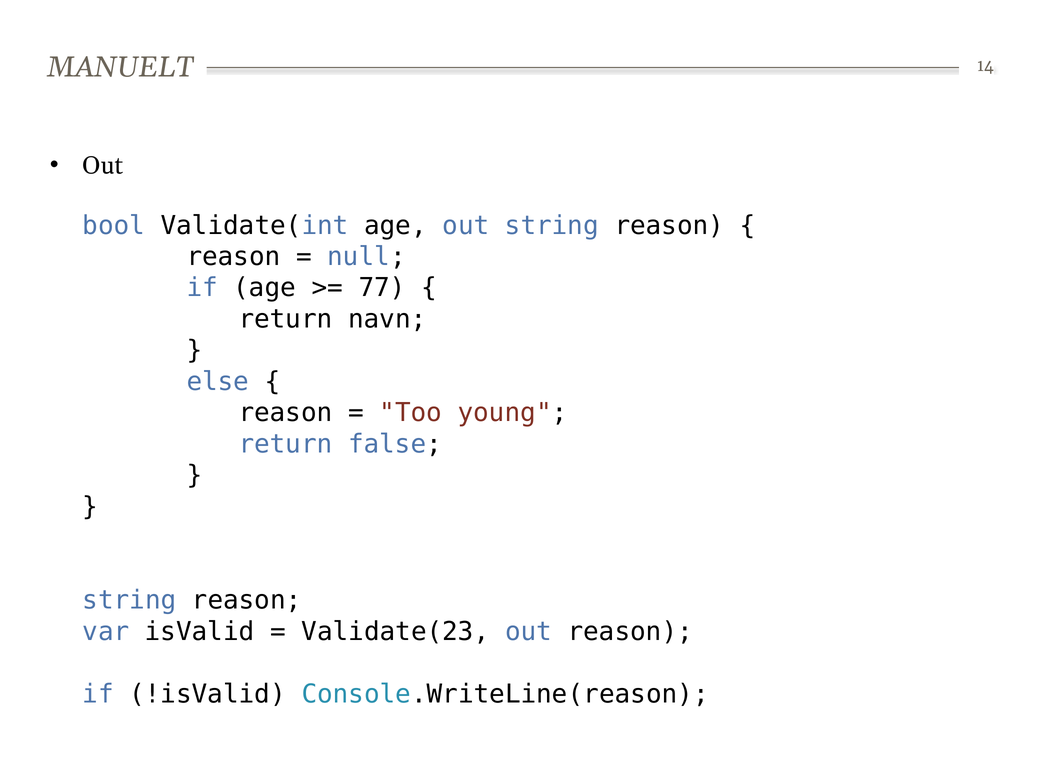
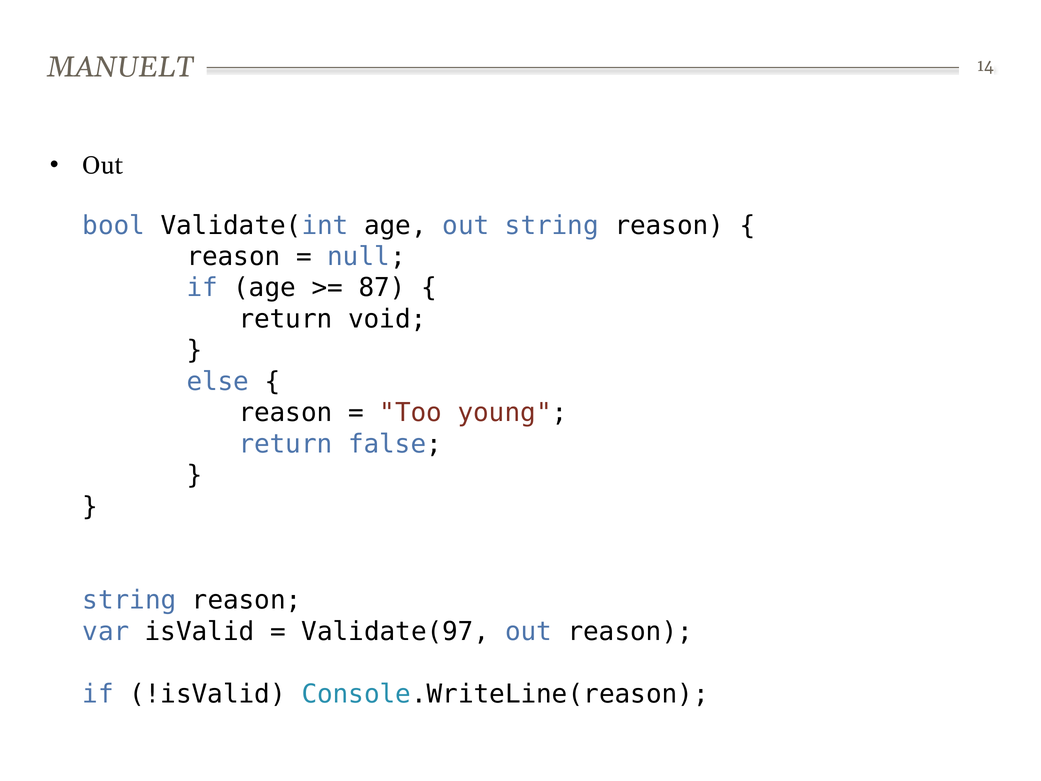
77: 77 -> 87 (382, 288)
navn: navn -> void (387, 319)
Validate(23: Validate(23 -> Validate(97 (395, 631)
